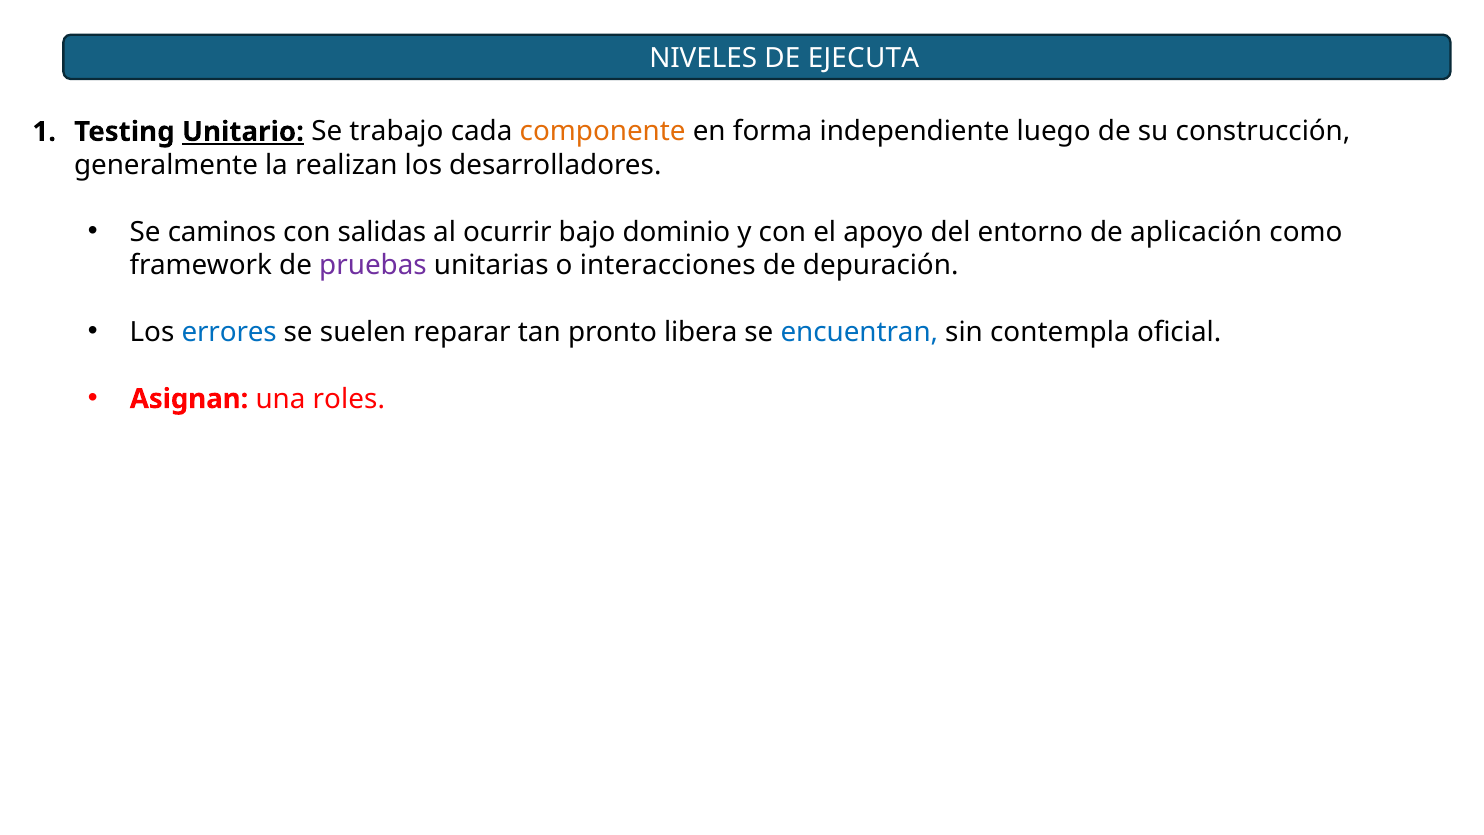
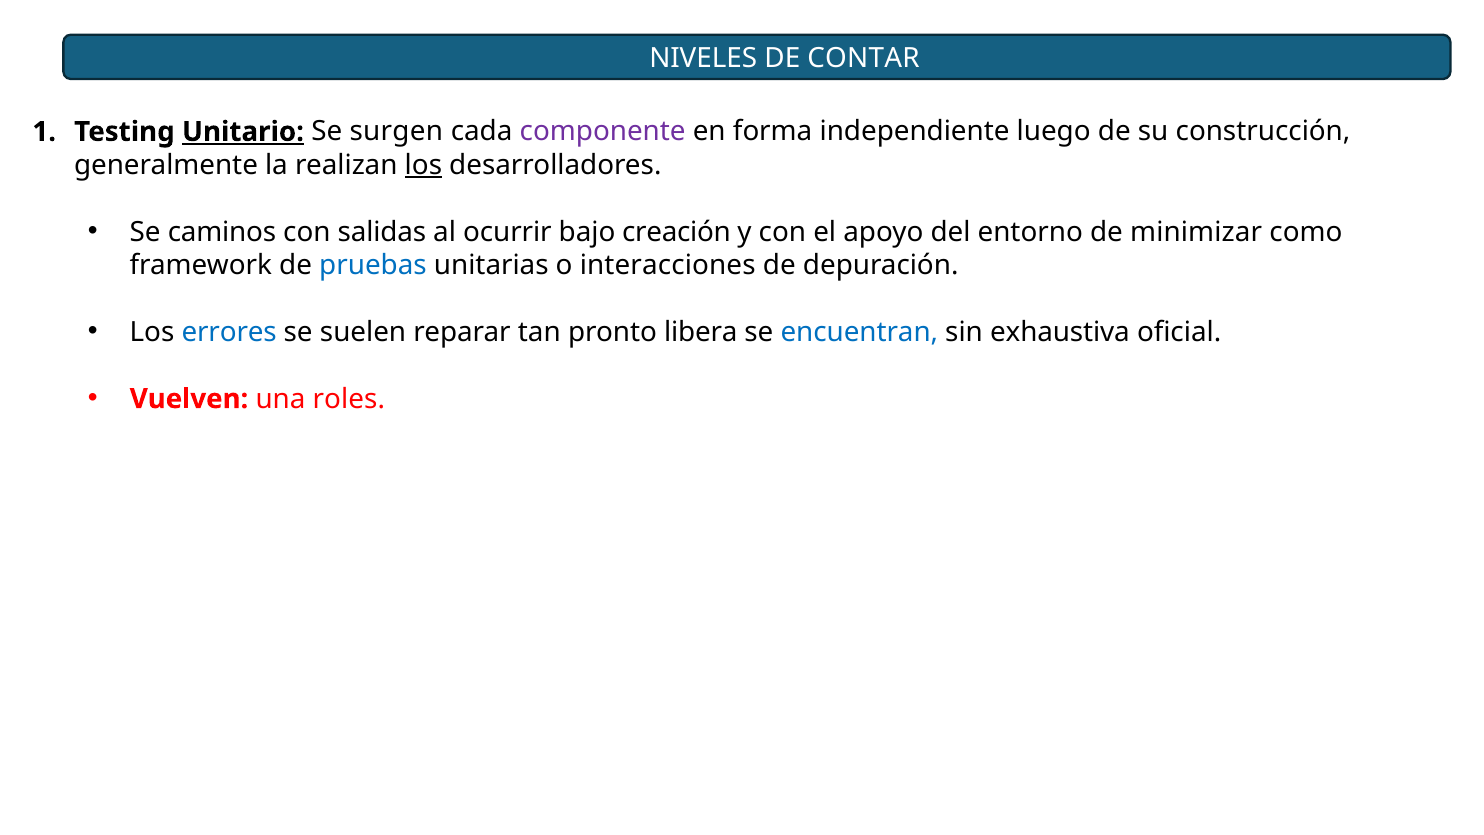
EJECUTA: EJECUTA -> CONTAR (863, 59)
trabajo: trabajo -> surgen (396, 132)
componente colour: orange -> purple (603, 132)
los underline: none -> present (423, 165)
dominio: dominio -> creación (677, 232)
aplicación: aplicación -> minimizar (1196, 232)
pruebas colour: purple -> blue (373, 265)
contempla: contempla -> exhaustiva (1060, 332)
Asignan: Asignan -> Vuelven (189, 399)
